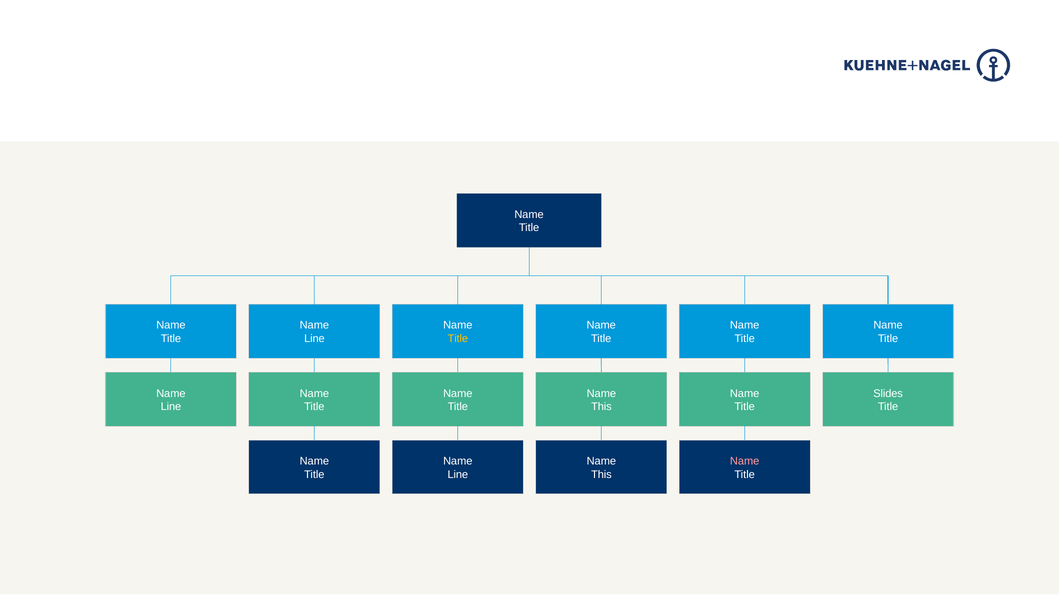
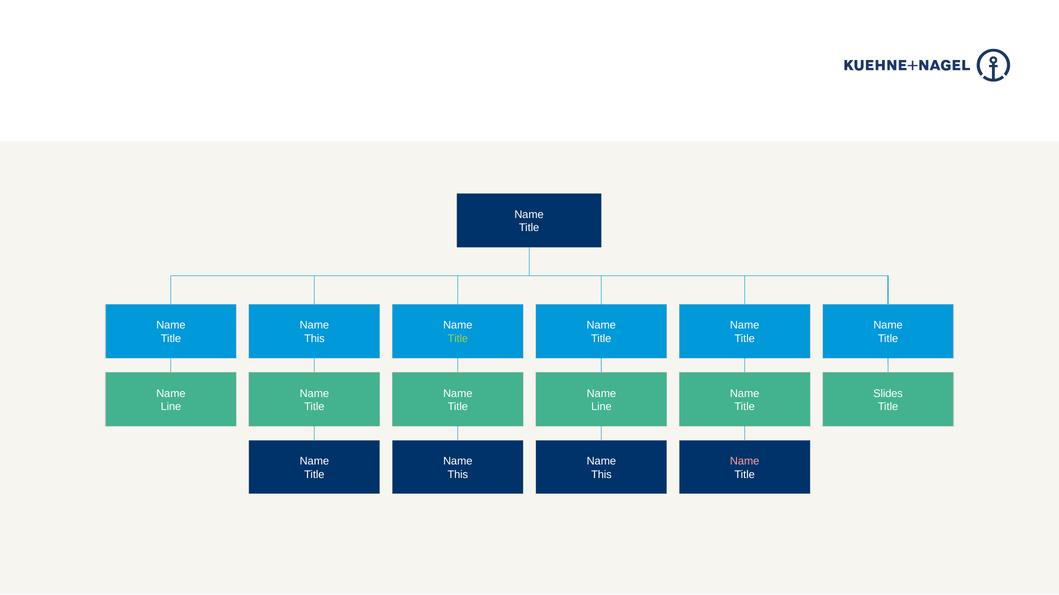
Line: Line -> This (314, 339)
Title colour: yellow -> light green (458, 339)
This: This -> Line (601, 407)
Line: Line -> This (458, 475)
